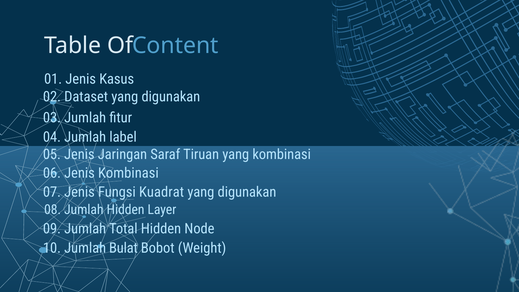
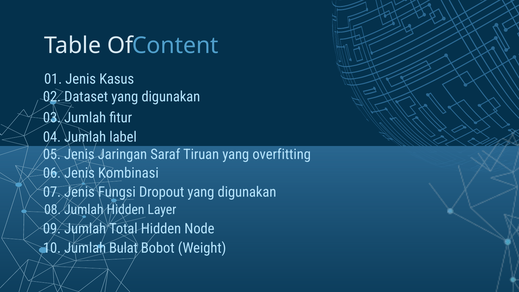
yang kombinasi: kombinasi -> overfitting (282, 154)
Kuadrat: Kuadrat -> Dropout (162, 192)
